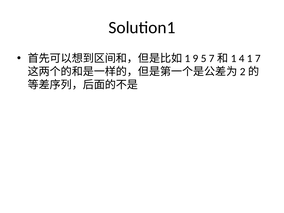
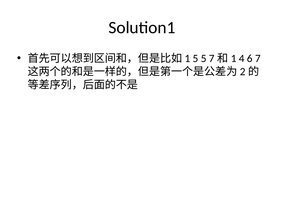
9: 9 -> 5 (196, 58)
1: 1 -> 6 (250, 58)
